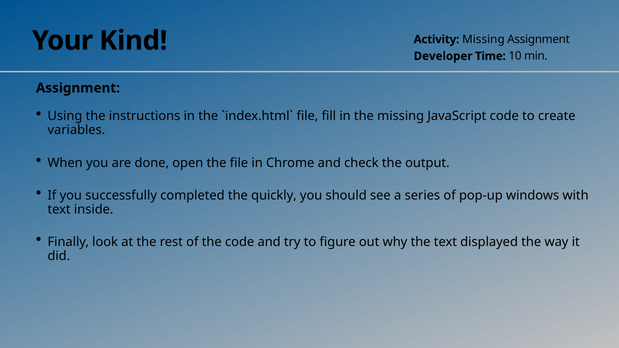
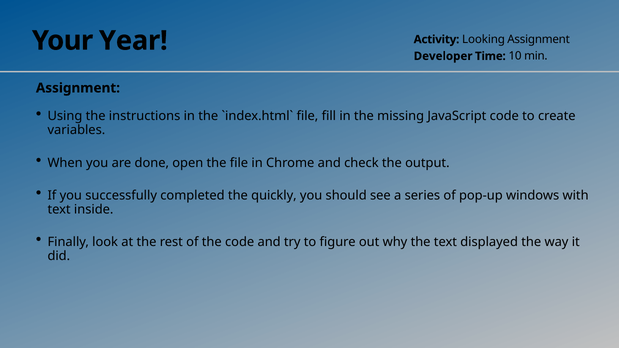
Kind: Kind -> Year (133, 41)
Activity Missing: Missing -> Looking (484, 39)
